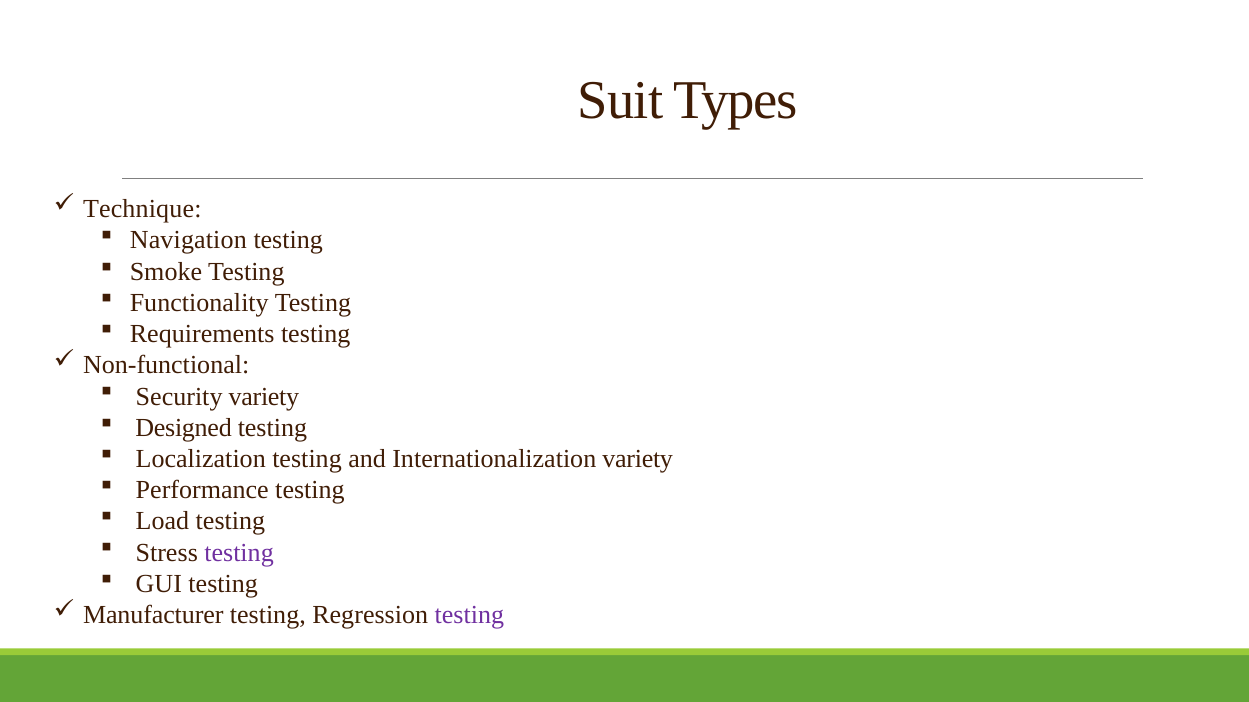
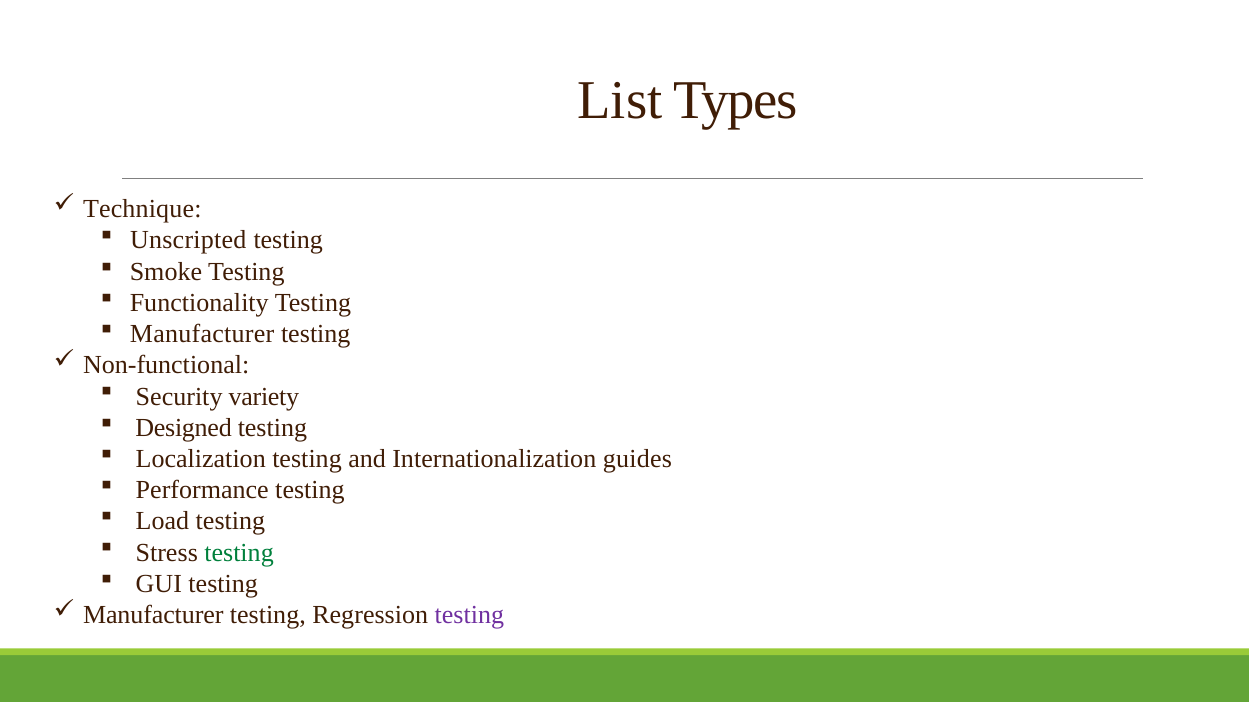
Suit: Suit -> List (620, 101)
Navigation: Navigation -> Unscripted (188, 241)
Requirements: Requirements -> Manufacturer (202, 334)
Internationalization variety: variety -> guides (637, 459)
testing colour: purple -> green (239, 553)
